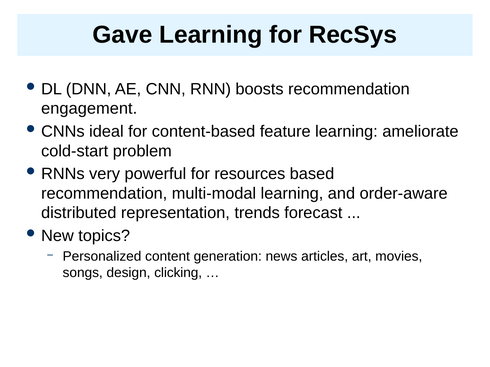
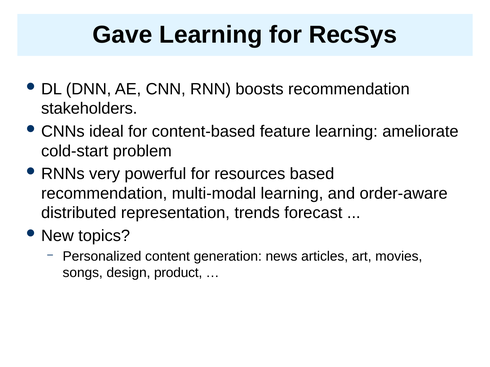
engagement: engagement -> stakeholders (89, 109)
clicking: clicking -> product (178, 273)
